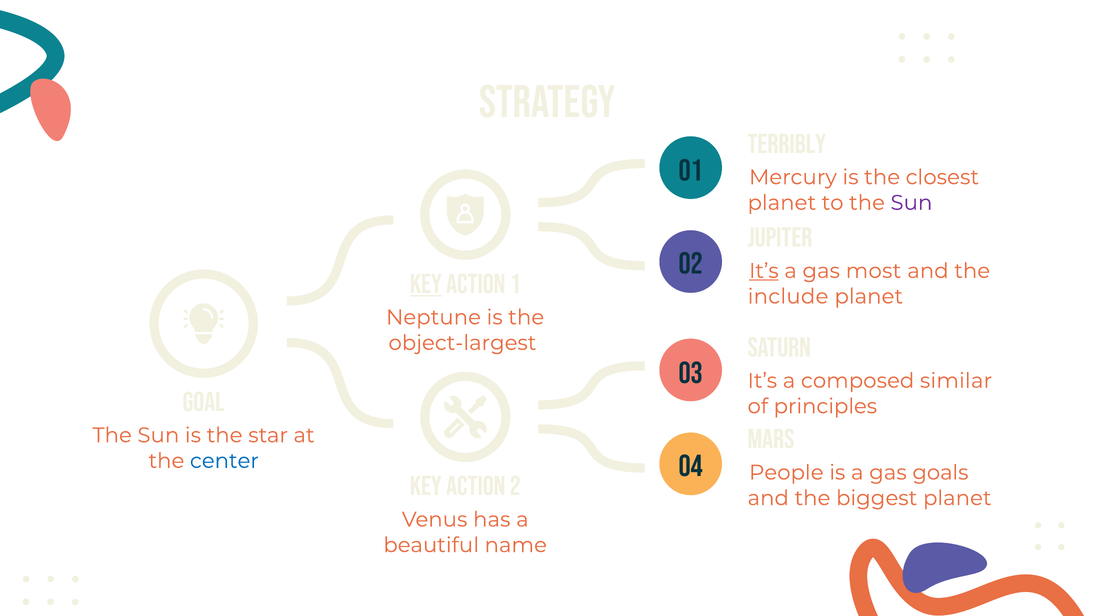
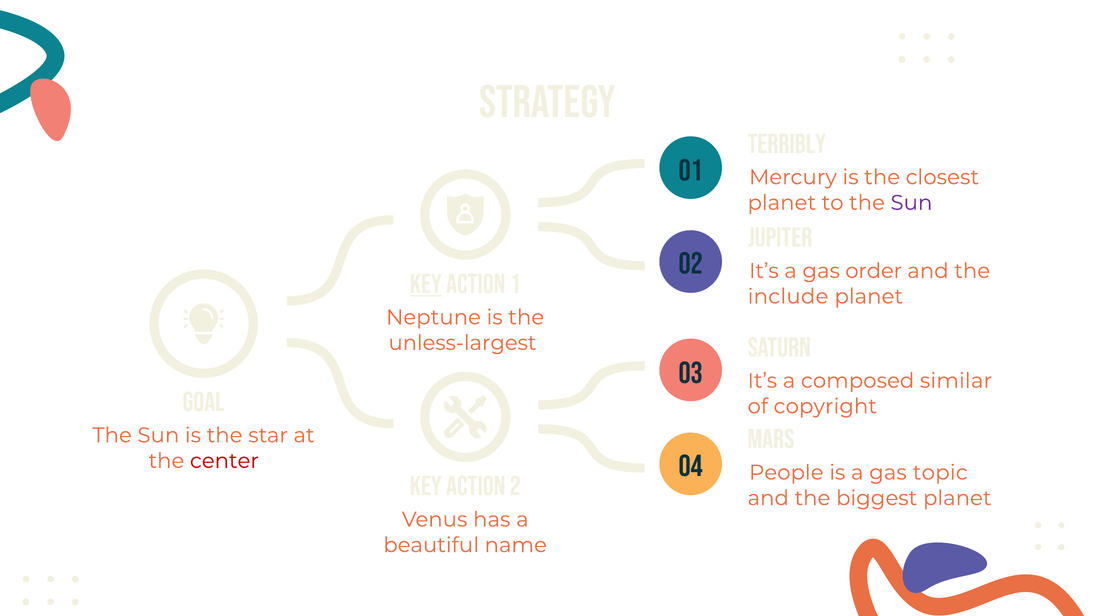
It’s underline: present -> none (764, 271)
most: most -> order (874, 271)
object-largest: object-largest -> unless-largest (462, 343)
principles: principles -> copyright (825, 406)
center colour: blue -> red (224, 461)
goals: goals -> topic (940, 473)
